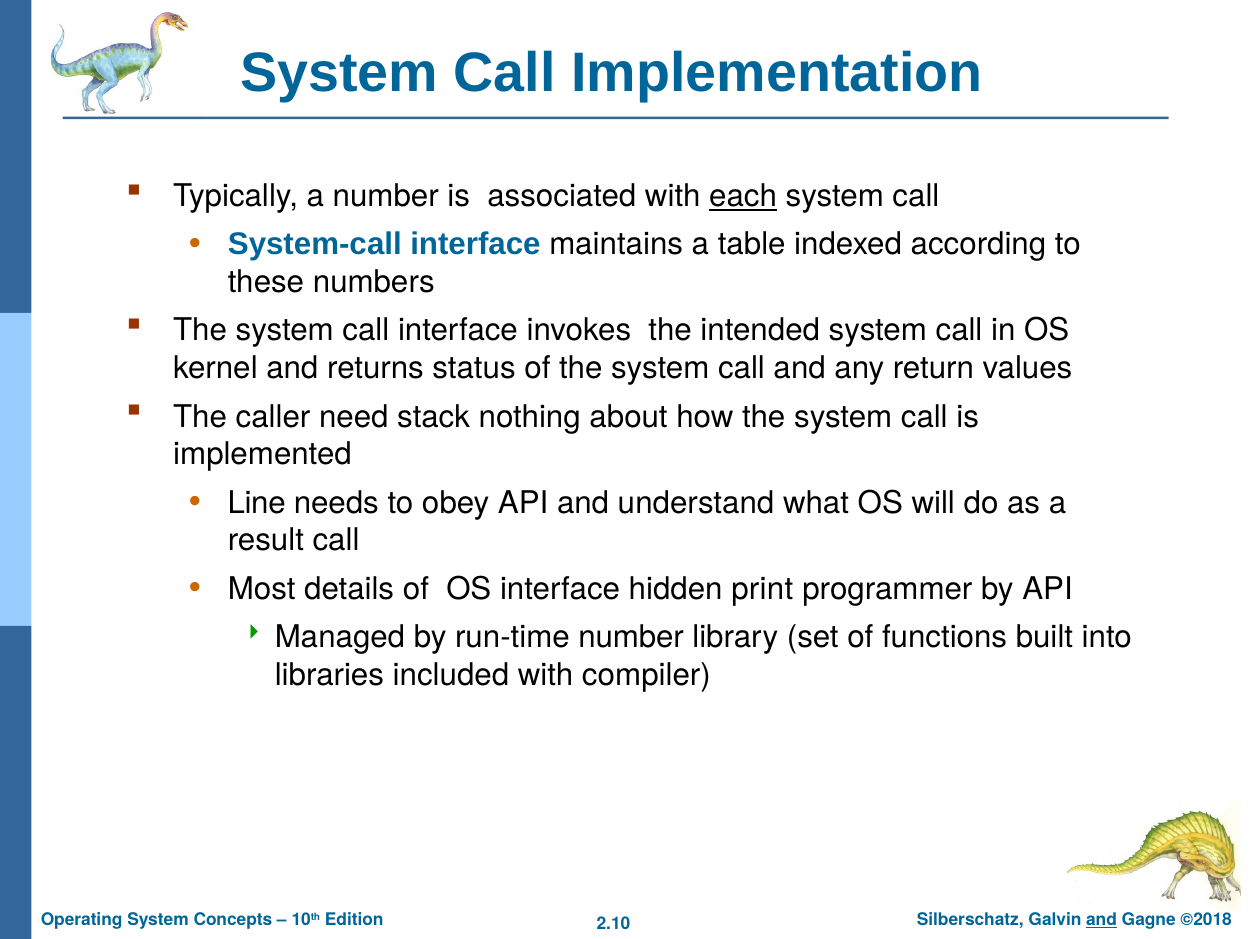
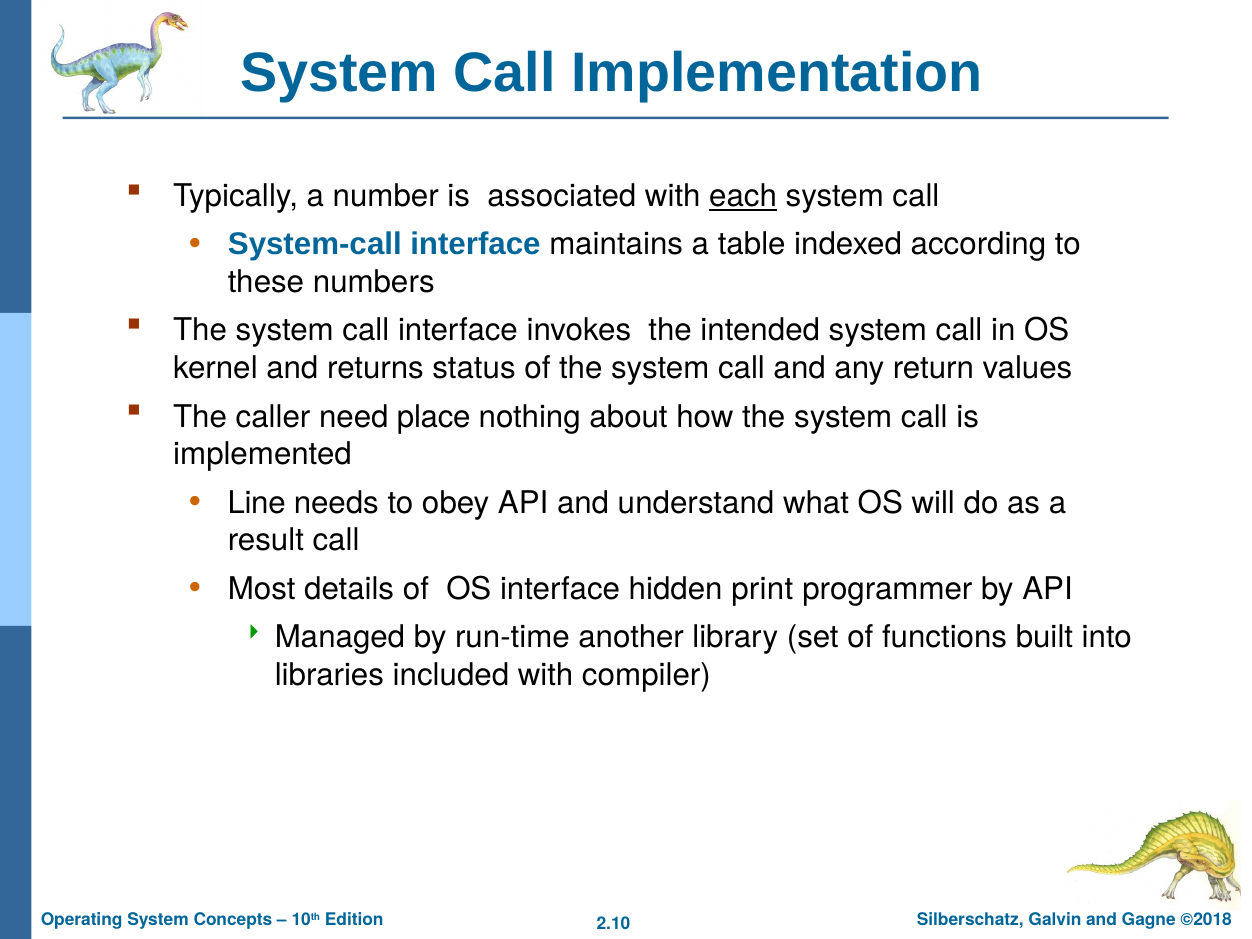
stack: stack -> place (434, 417)
run-time number: number -> another (631, 637)
and underline: present -> none (1102, 920)
